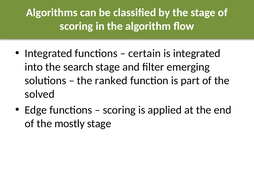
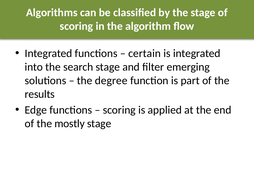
ranked: ranked -> degree (111, 80)
solved: solved -> results (40, 94)
